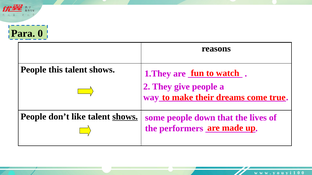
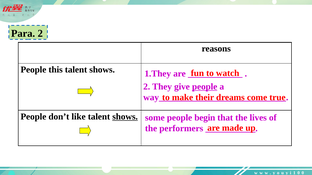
Para 0: 0 -> 2 (40, 34)
people underline: none -> present (205, 87)
down: down -> begin (205, 118)
